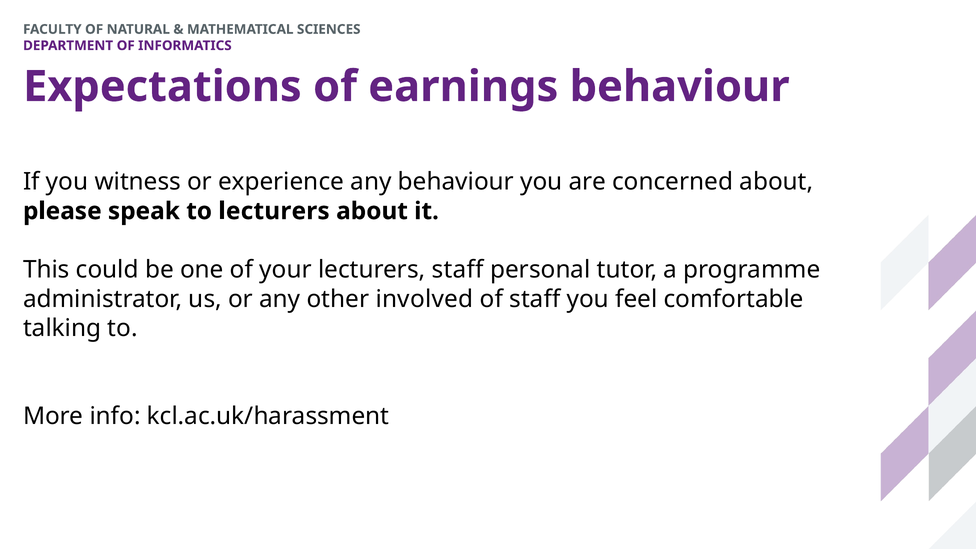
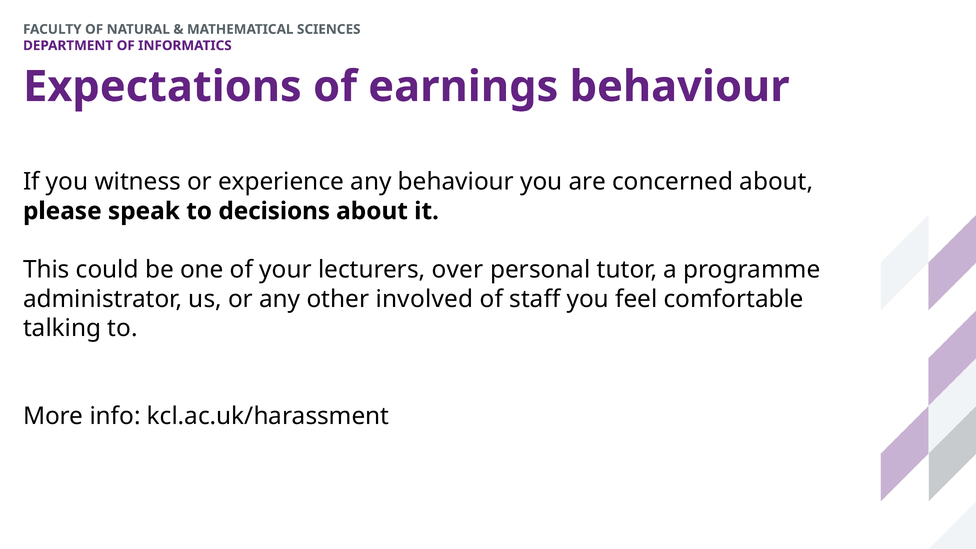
to lecturers: lecturers -> decisions (274, 211)
lecturers staff: staff -> over (458, 270)
